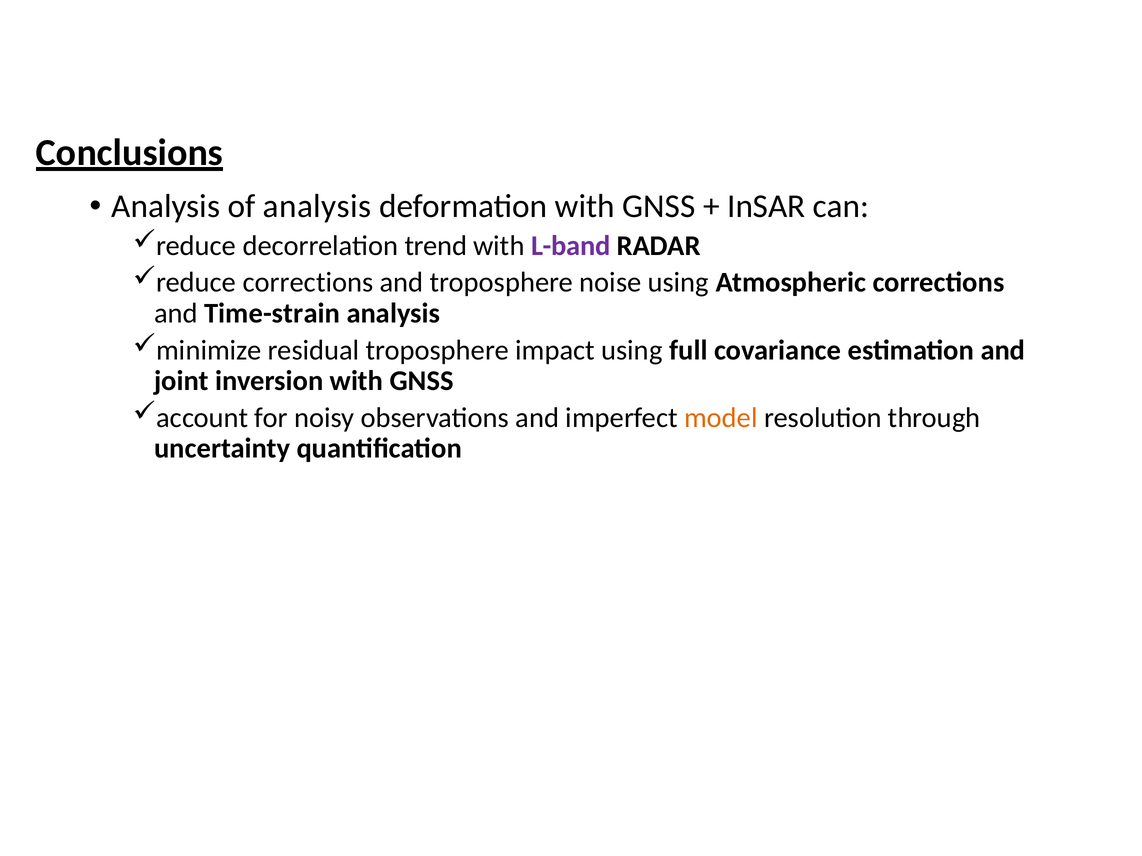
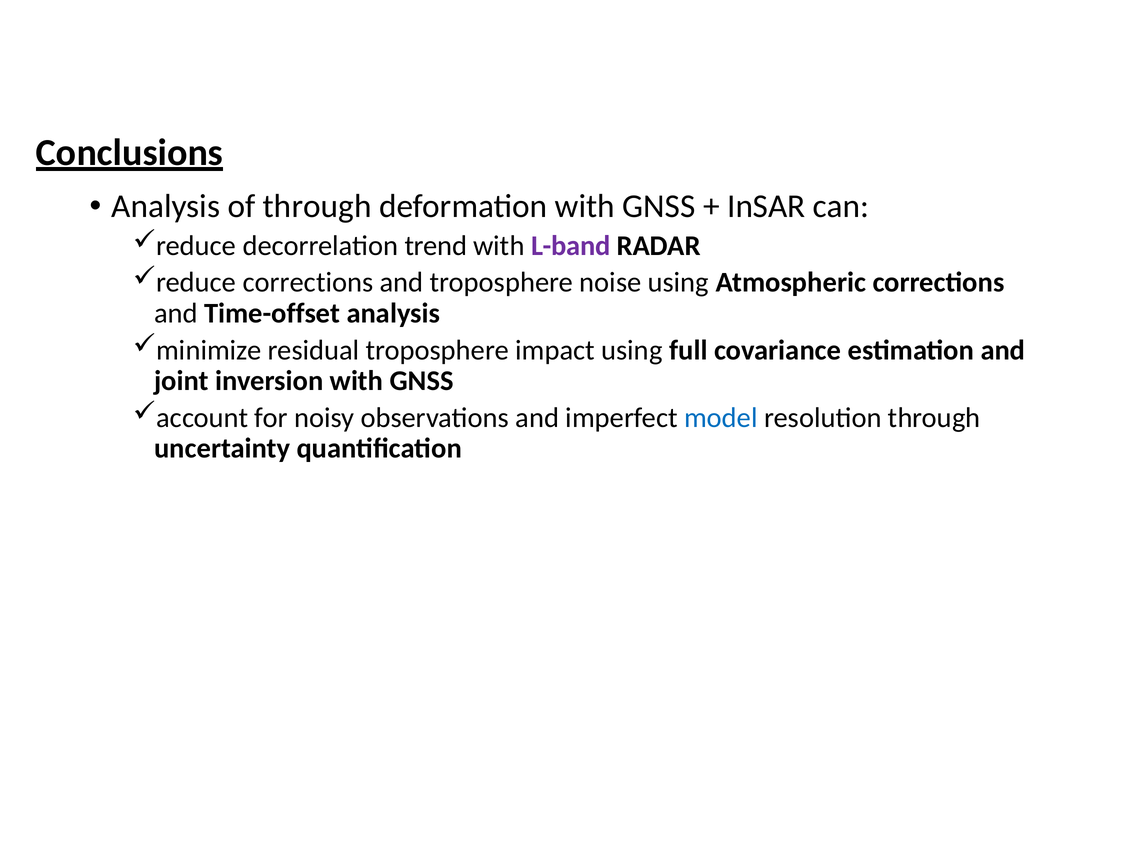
of analysis: analysis -> through (317, 207)
Time-strain: Time-strain -> Time-offset (272, 314)
model colour: orange -> blue (721, 418)
